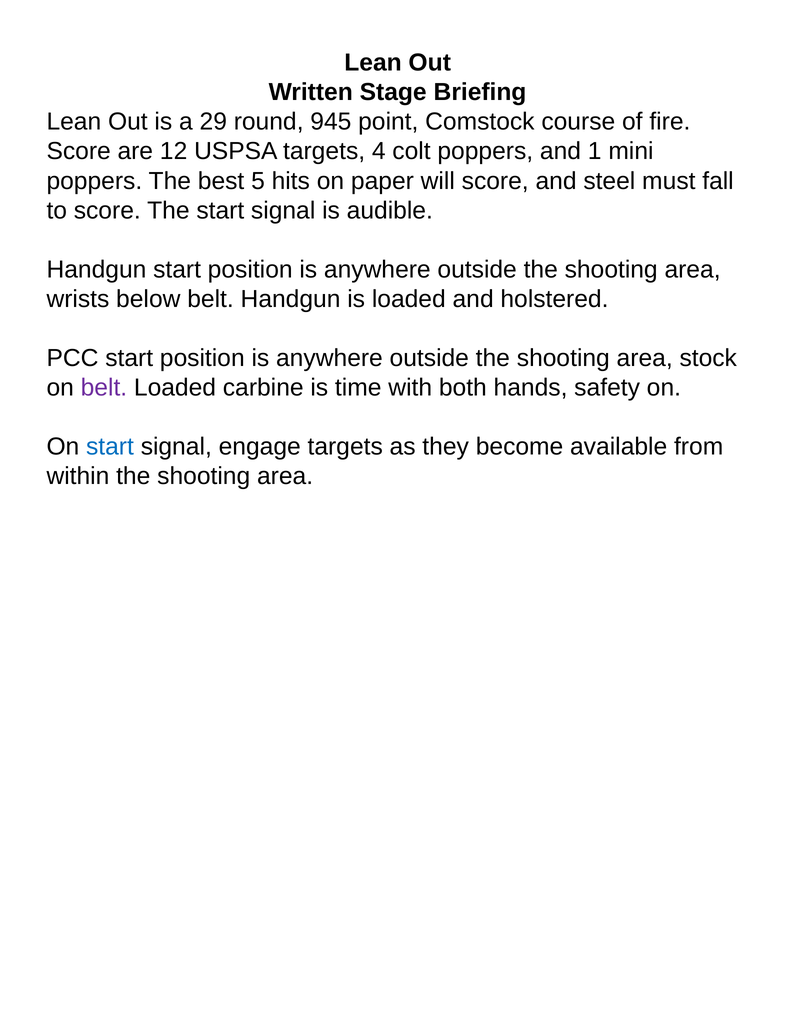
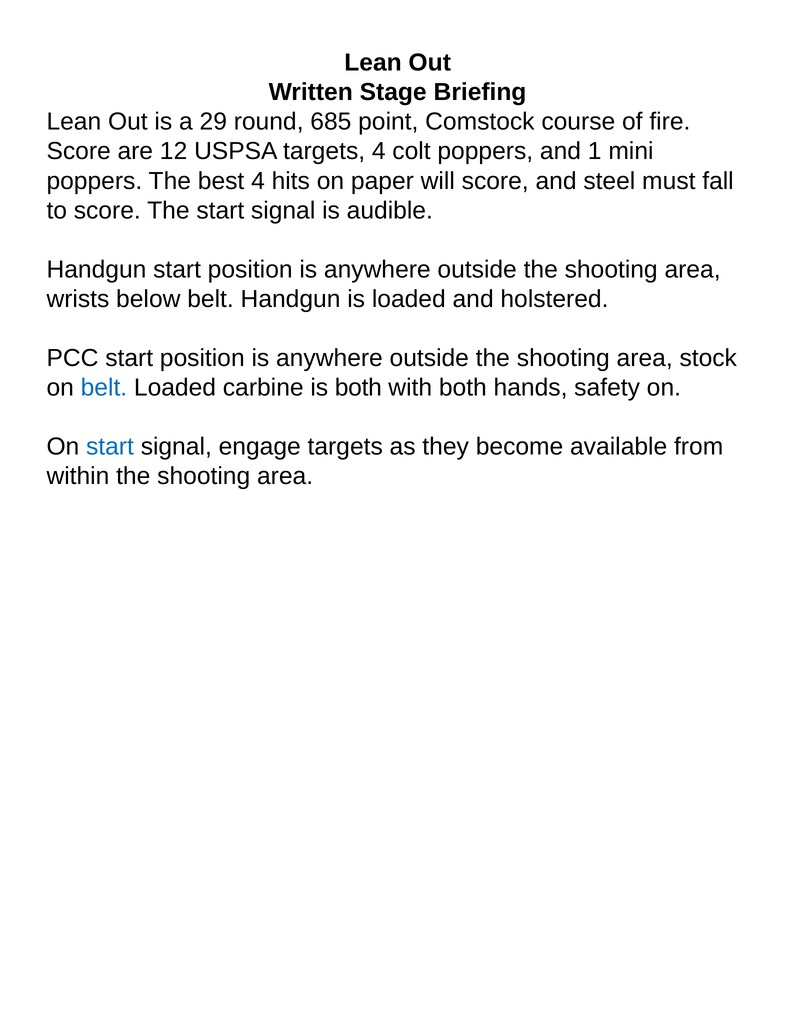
945: 945 -> 685 (331, 122)
best 5: 5 -> 4 (258, 181)
belt colour: purple -> blue (104, 388)
is time: time -> both (358, 388)
